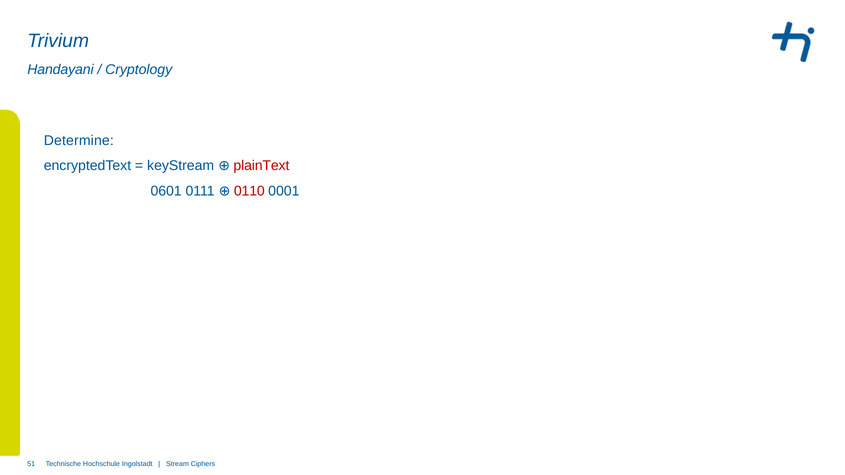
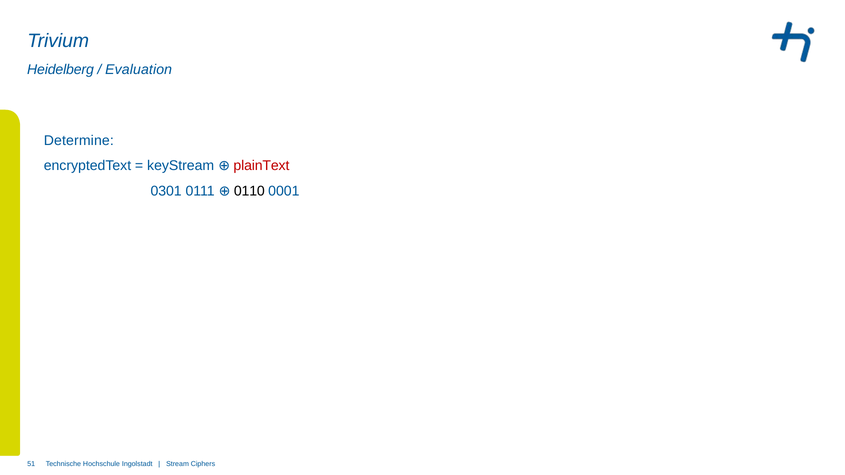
Handayani: Handayani -> Heidelberg (60, 70)
Cryptology: Cryptology -> Evaluation (139, 70)
0601: 0601 -> 0301 (166, 191)
0110 colour: red -> black (249, 191)
